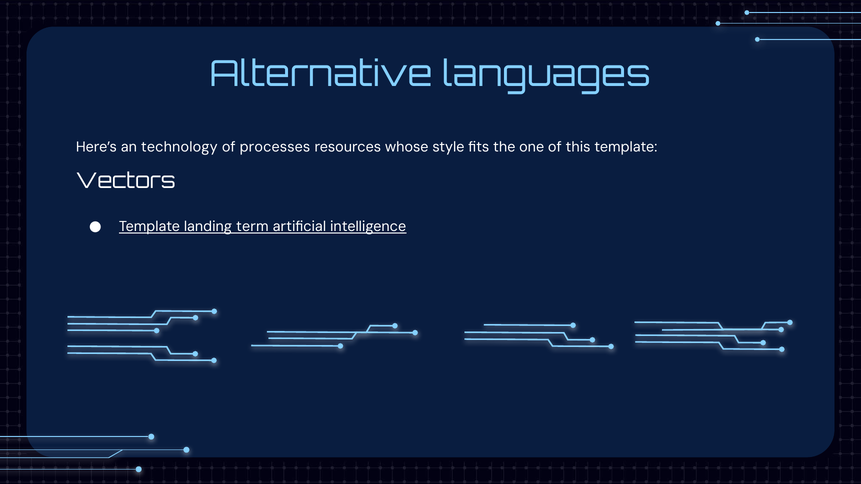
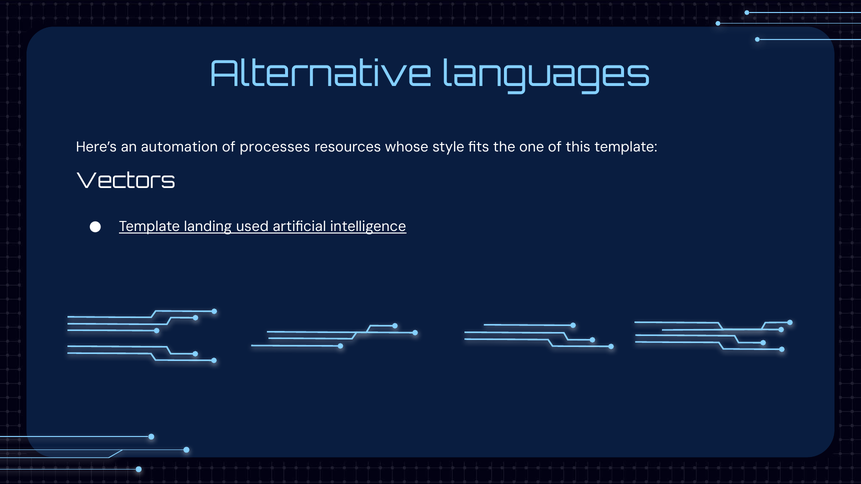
technology: technology -> automation (179, 147)
term: term -> used (252, 227)
